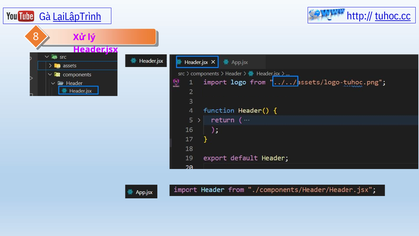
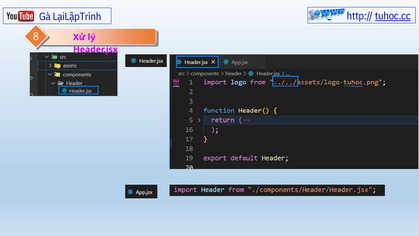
LạiLậpTrình underline: present -> none (77, 17)
